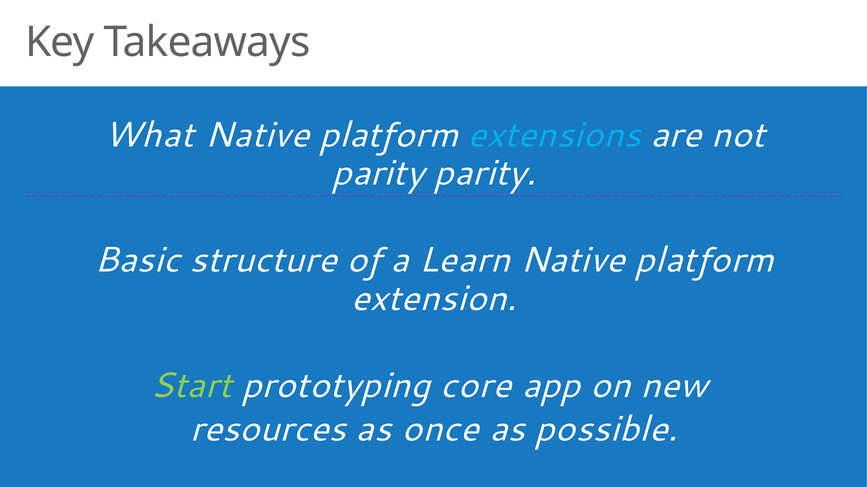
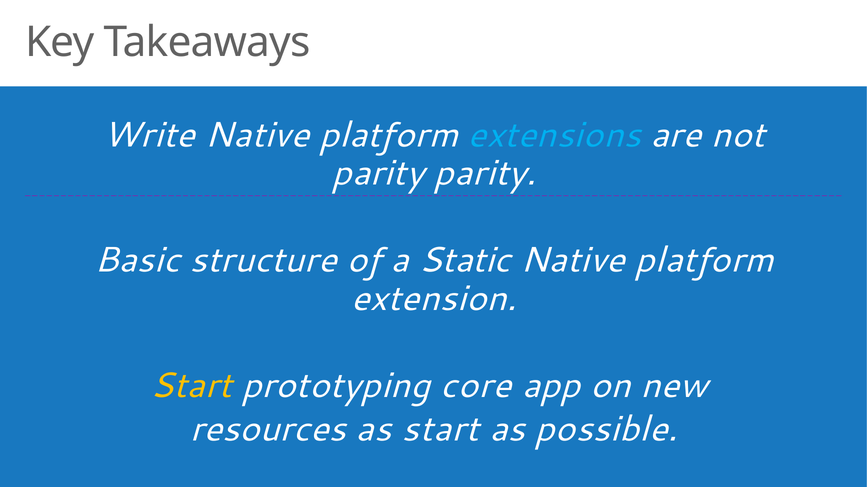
What: What -> Write (149, 135)
Learn: Learn -> Static (465, 261)
Start colour: light green -> yellow (191, 386)
as once: once -> start (440, 429)
